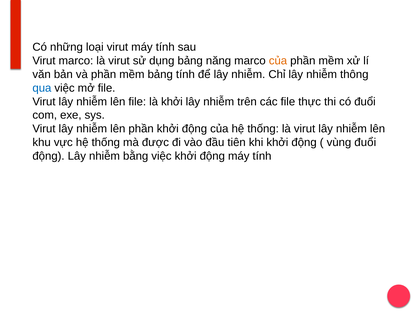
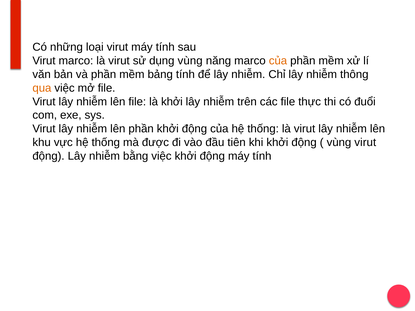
dụng bảng: bảng -> vùng (190, 61)
qua colour: blue -> orange (42, 88)
vùng đuổi: đuổi -> virut (365, 143)
